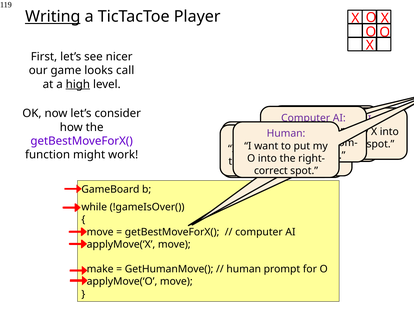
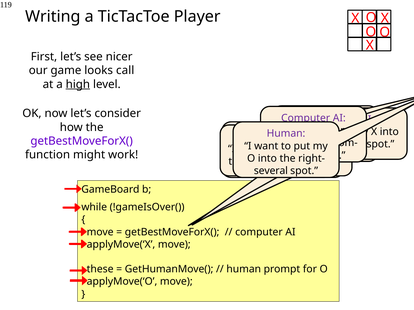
Writing underline: present -> none (53, 17)
correct: correct -> several (271, 171)
make: make -> these (100, 270)
